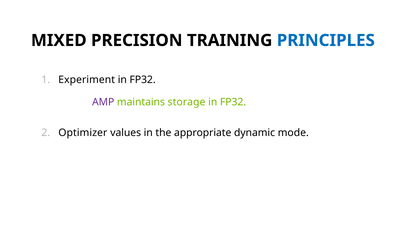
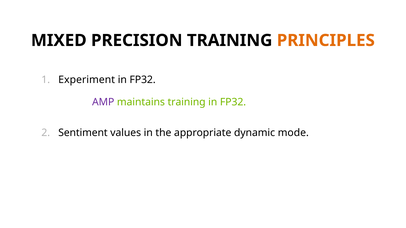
PRINCIPLES colour: blue -> orange (326, 40)
maintains storage: storage -> training (187, 102)
Optimizer: Optimizer -> Sentiment (83, 133)
